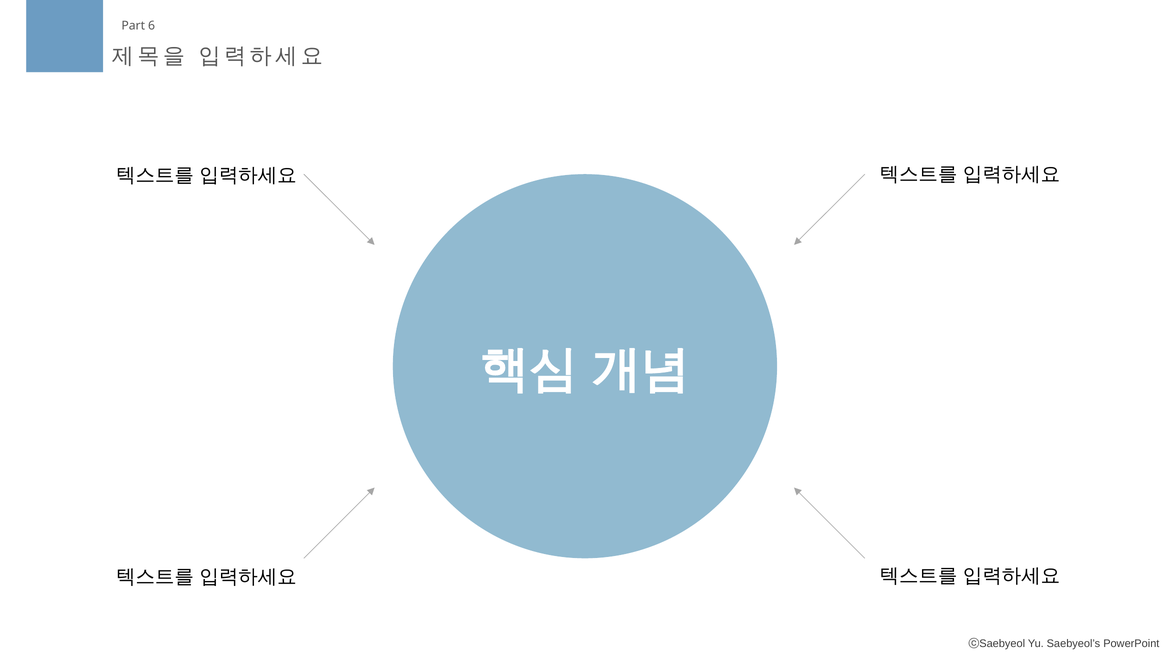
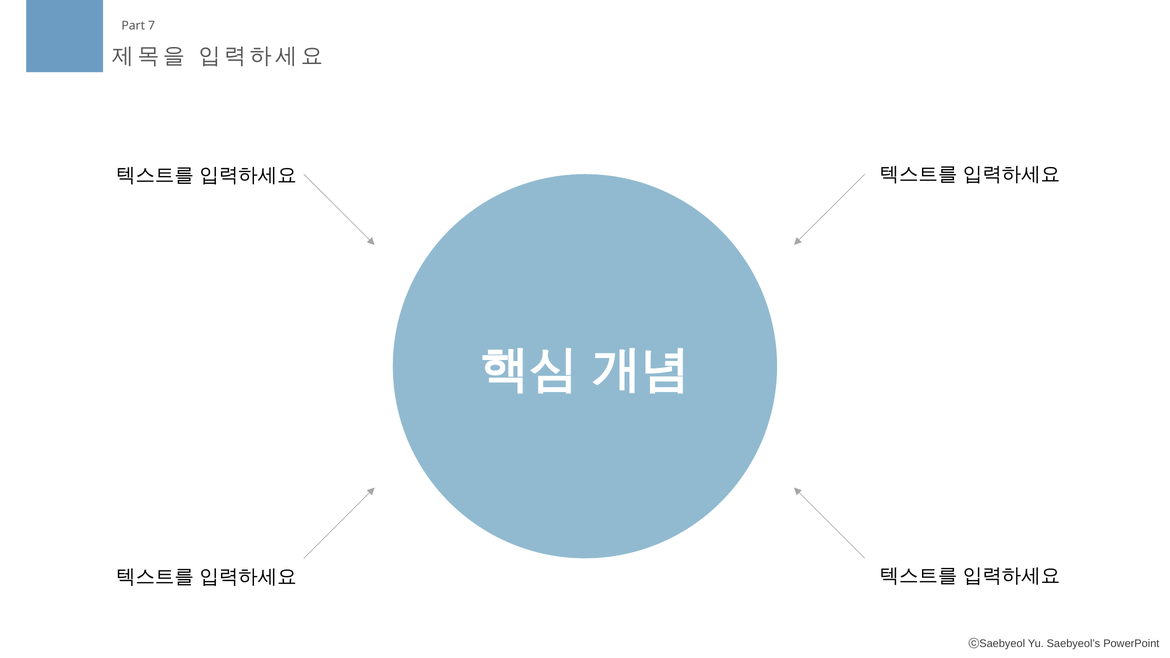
6: 6 -> 7 (152, 26)
